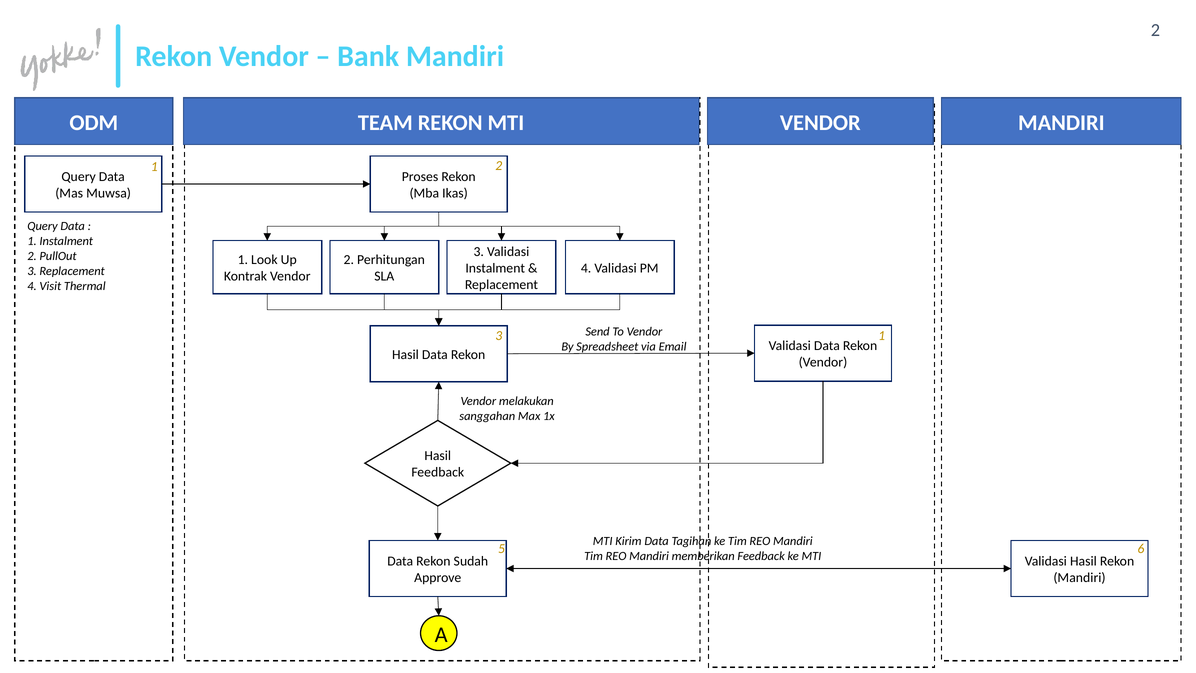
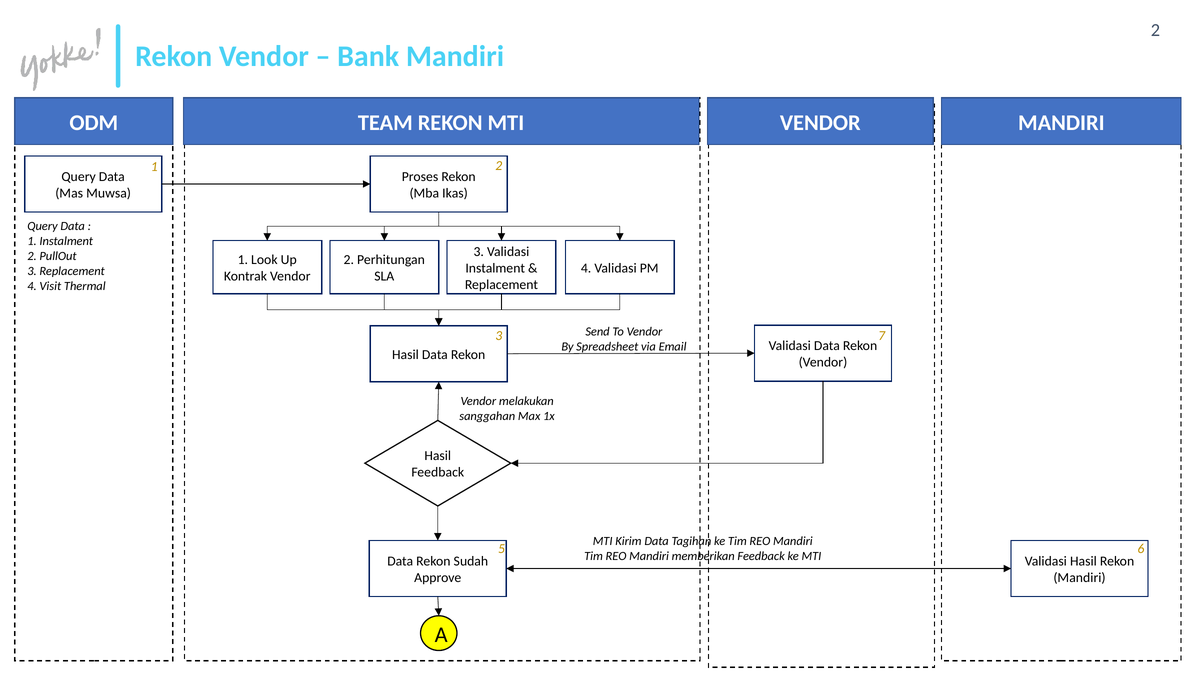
3 1: 1 -> 7 (882, 336)
